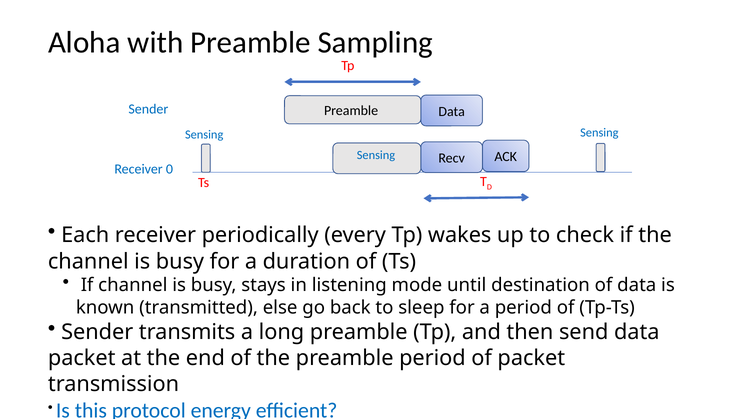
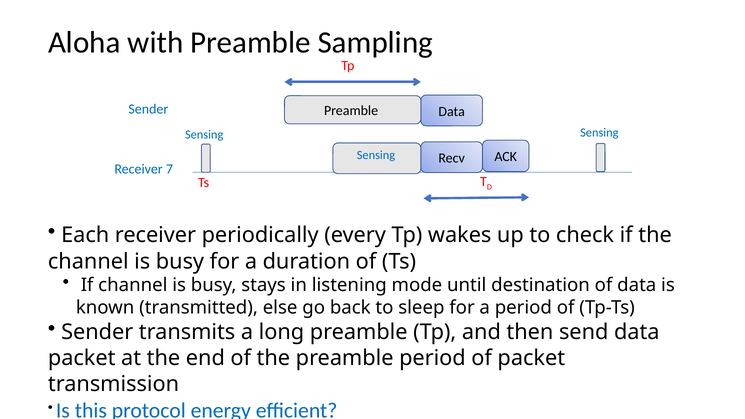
0: 0 -> 7 (169, 169)
